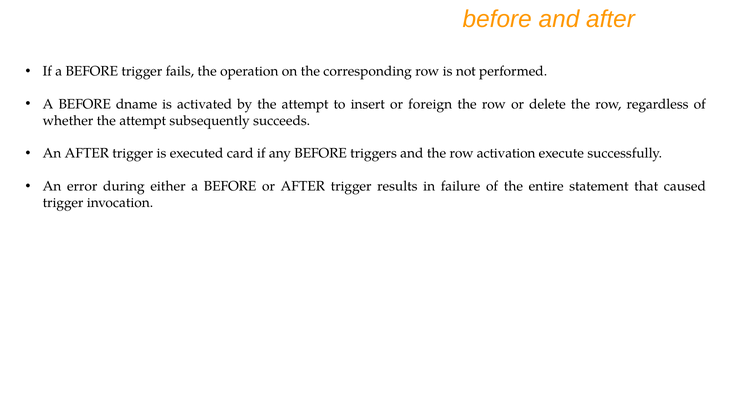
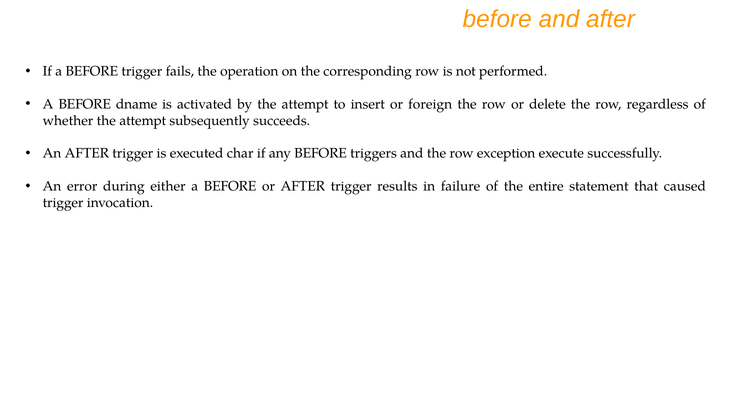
card: card -> char (240, 154)
activation: activation -> exception (506, 154)
